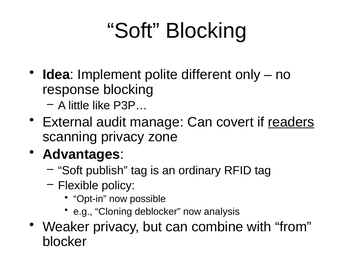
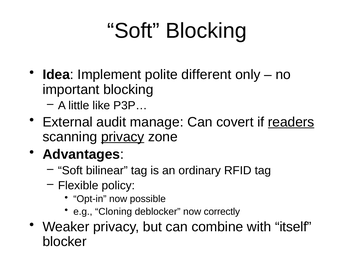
response: response -> important (71, 89)
privacy underline: none -> present (123, 137)
publish: publish -> bilinear (107, 170)
analysis: analysis -> correctly (222, 212)
from: from -> itself (293, 227)
